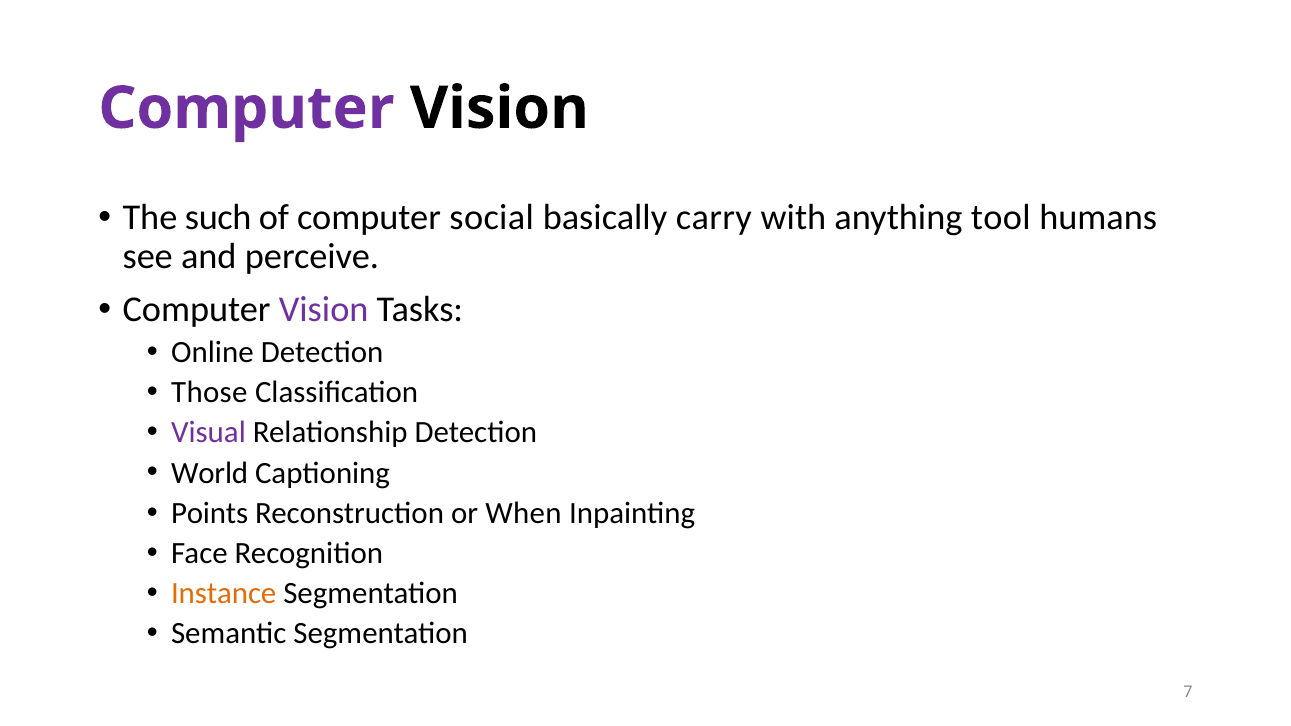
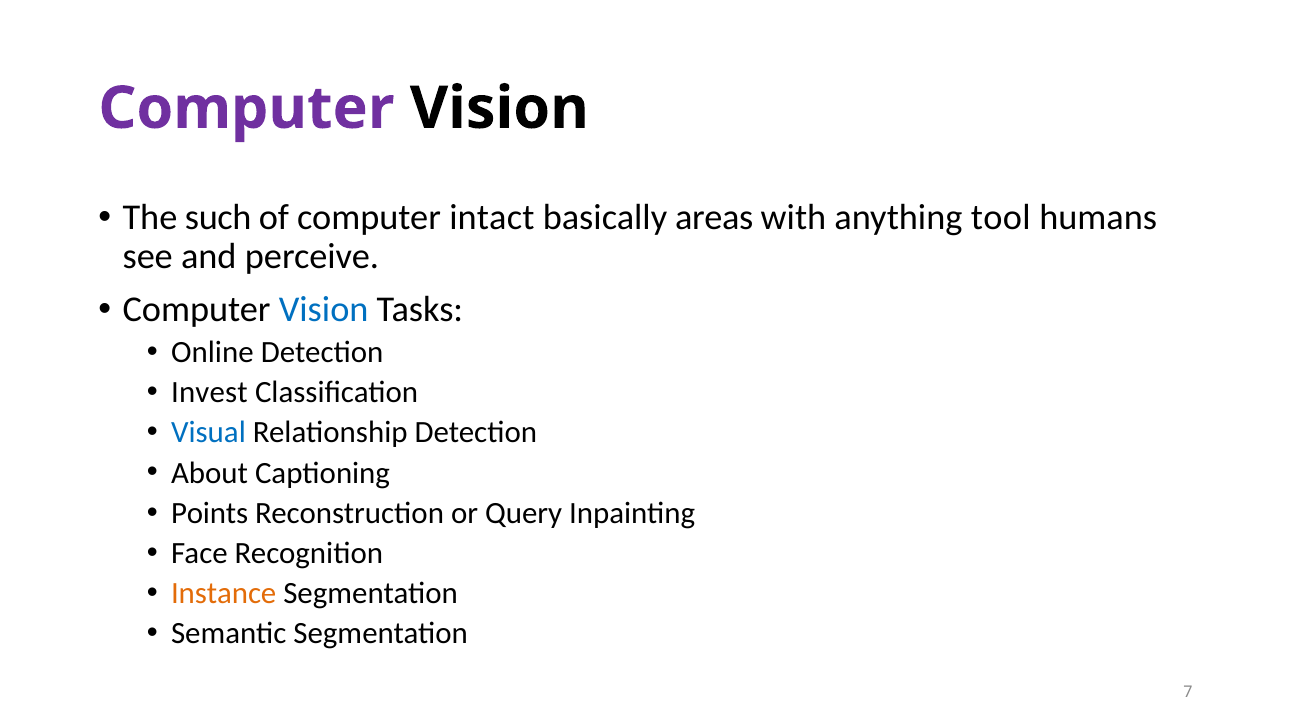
social: social -> intact (492, 218)
carry: carry -> areas (714, 218)
Vision colour: purple -> blue (324, 310)
Those: Those -> Invest (209, 393)
Visual colour: purple -> blue (208, 433)
World: World -> About (210, 473)
When: When -> Query (524, 513)
